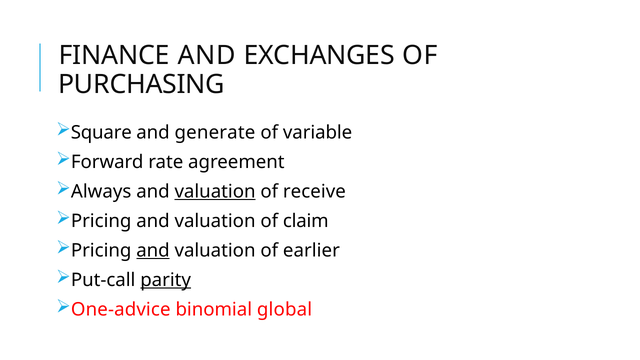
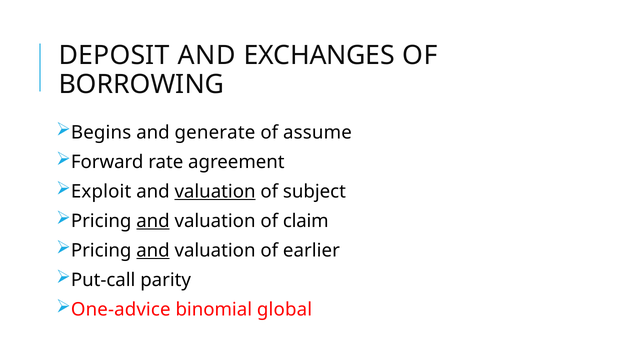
FINANCE: FINANCE -> DEPOSIT (114, 55)
PURCHASING: PURCHASING -> BORROWING (141, 85)
Square: Square -> Begins (101, 132)
variable: variable -> assume (317, 132)
Always: Always -> Exploit (101, 191)
receive: receive -> subject (314, 191)
and underline: none -> present (153, 221)
parity underline: present -> none (166, 280)
